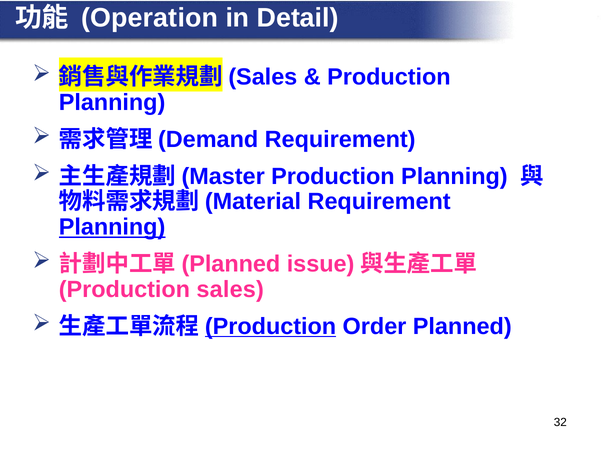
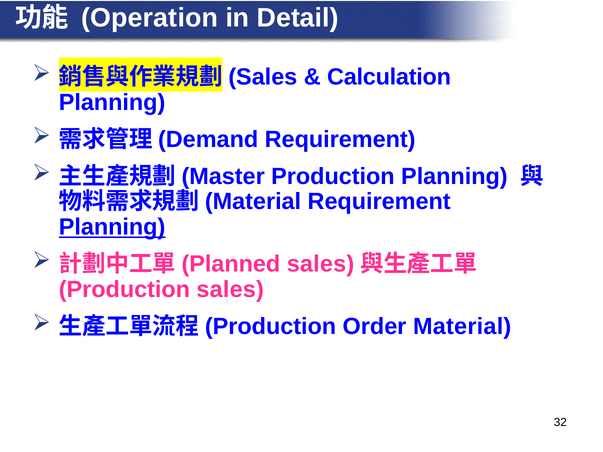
Production: Production -> Calculation (389, 77)
issue: issue -> sales (320, 264)
Production underline: present -> none (271, 327)
Order Planned: Planned -> Material (462, 327)
